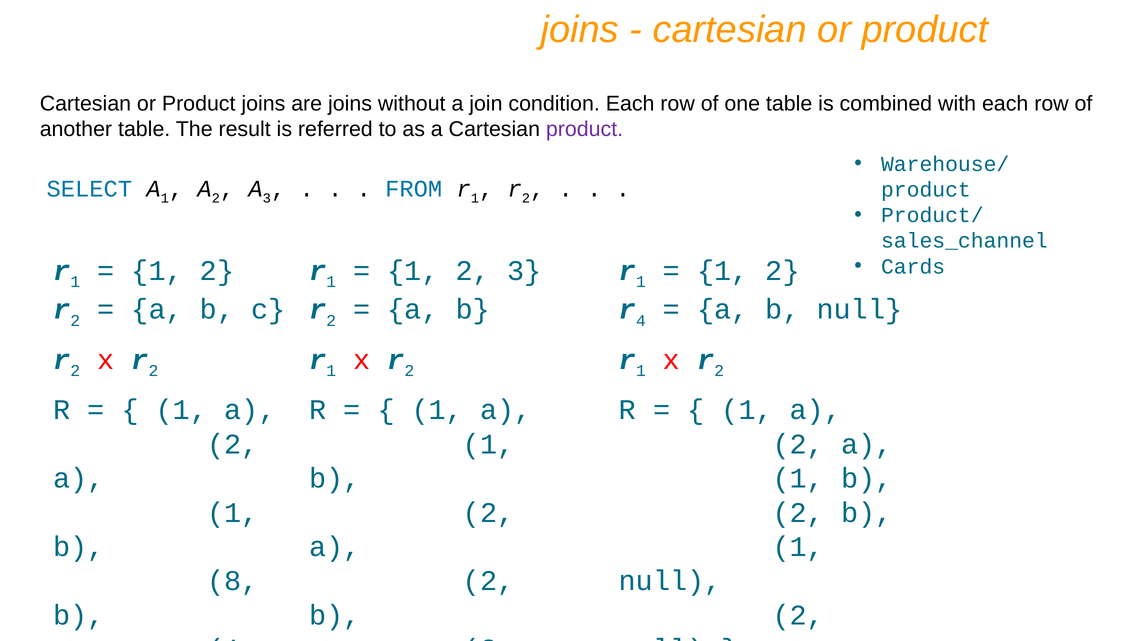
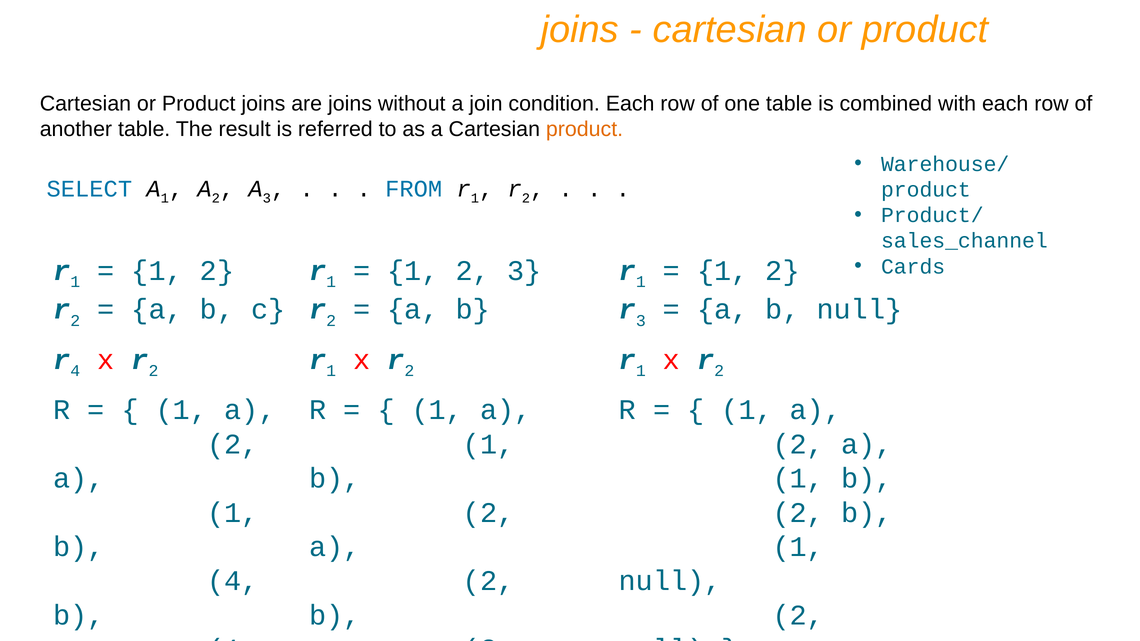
product colour: purple -> orange (585, 129)
r 4: 4 -> 3 (641, 321)
2: 2 -> 4 (75, 371)
8: 8 -> 4 (233, 581)
